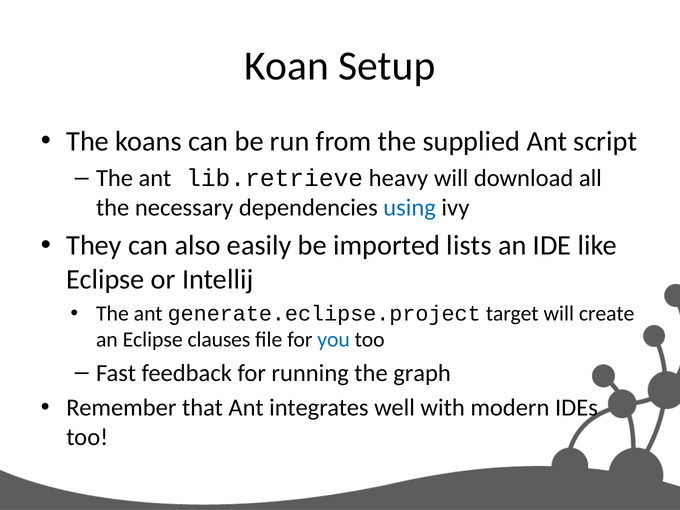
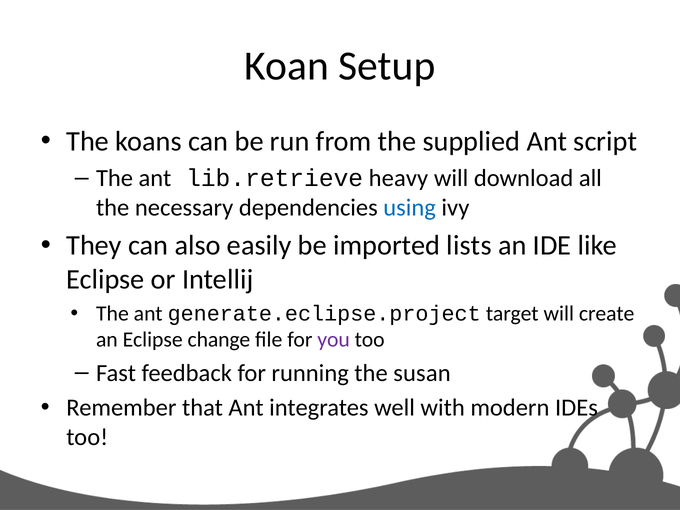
clauses: clauses -> change (219, 340)
you colour: blue -> purple (334, 340)
graph: graph -> susan (422, 373)
